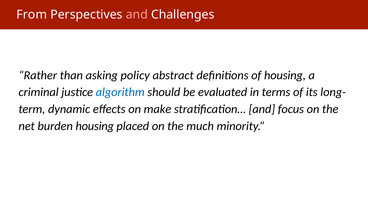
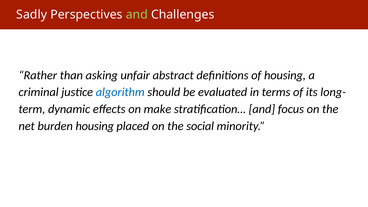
From: From -> Sadly (32, 15)
and colour: pink -> light green (137, 15)
policy: policy -> unfair (135, 75)
much: much -> social (200, 126)
